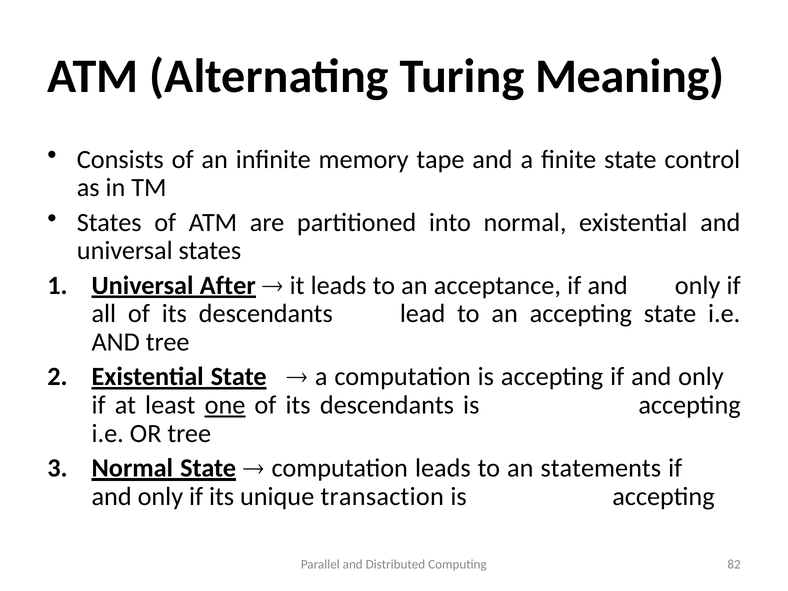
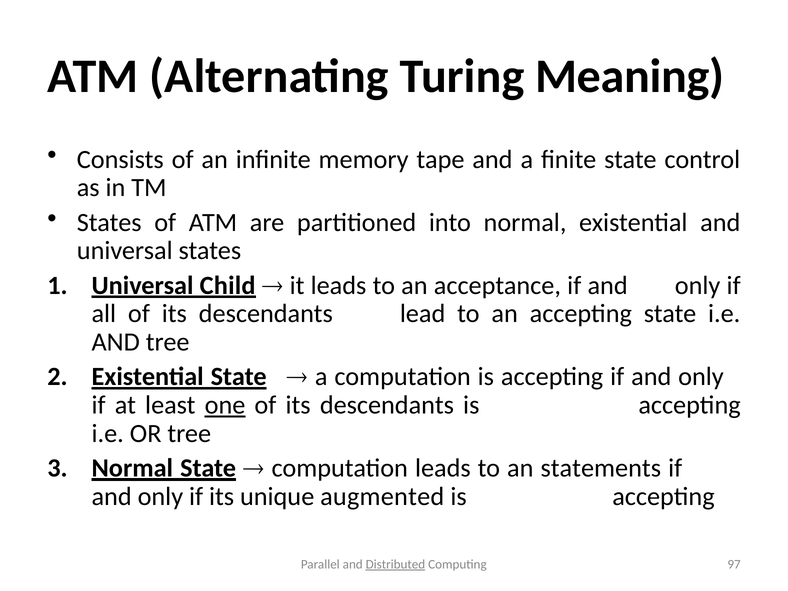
After: After -> Child (228, 285)
transaction: transaction -> augmented (382, 497)
Distributed underline: none -> present (395, 564)
82: 82 -> 97 (734, 564)
